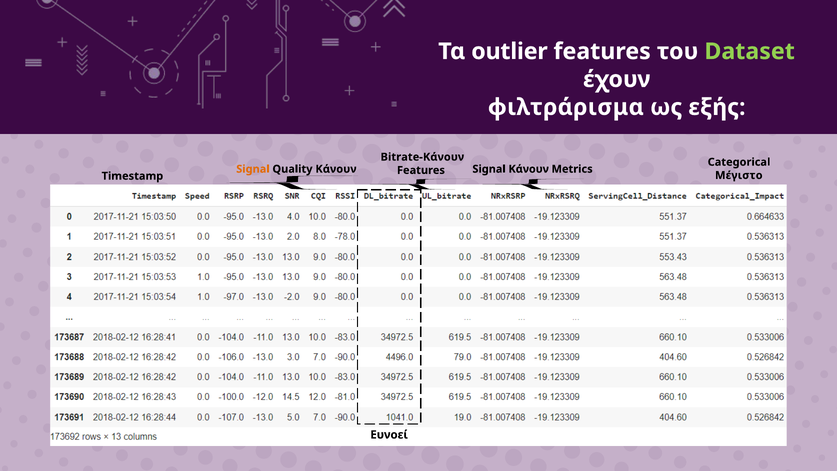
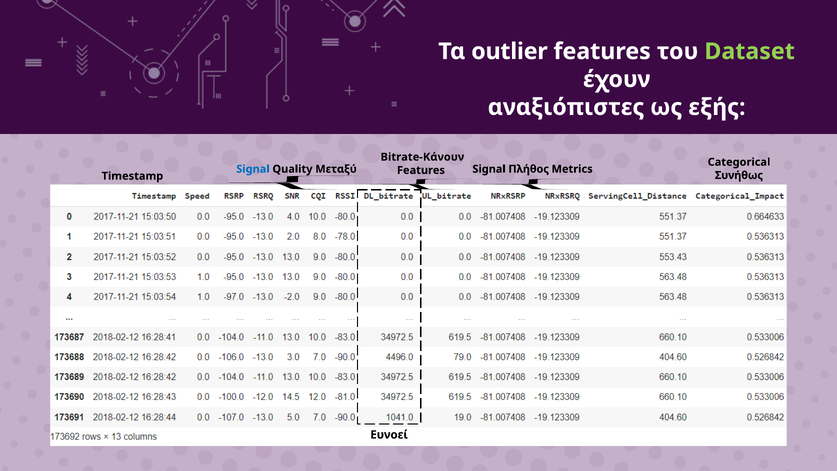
φιλτράρισμα: φιλτράρισμα -> αναξιόπιστες (566, 107)
Signal colour: orange -> blue (253, 169)
Quality Κάνουν: Κάνουν -> Μεταξύ (336, 169)
Signal Κάνουν: Κάνουν -> Πλήθος (529, 169)
Μέγιστο: Μέγιστο -> Συνήθως (739, 175)
